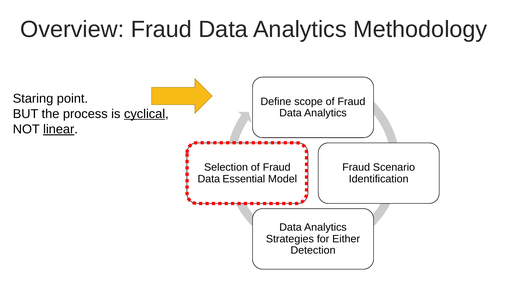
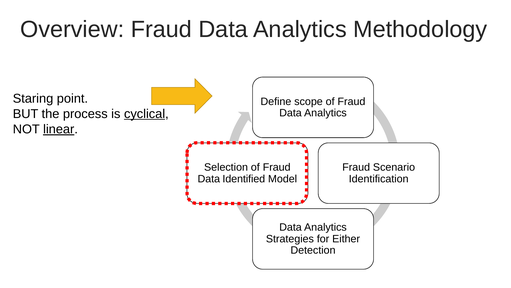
Essential: Essential -> Identified (244, 178)
